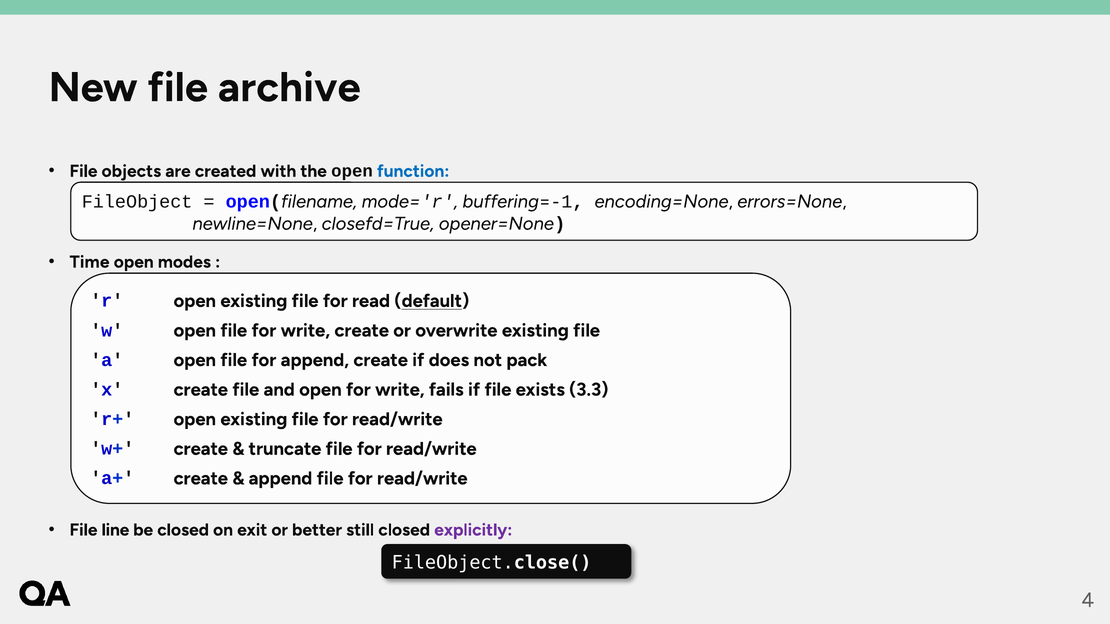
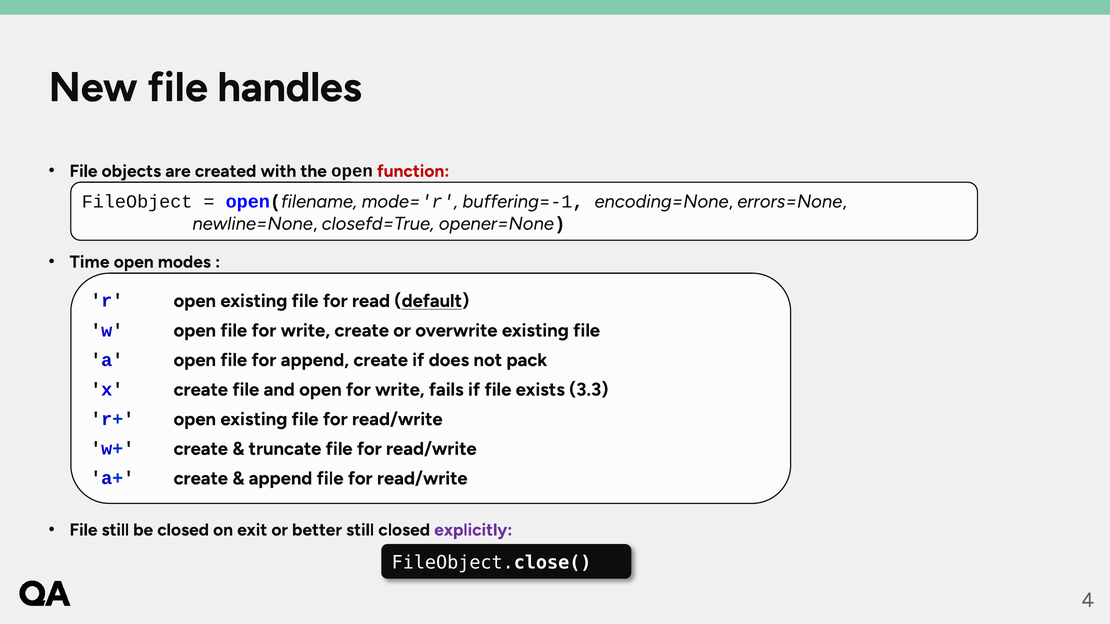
archive: archive -> handles (290, 88)
function colour: blue -> red (413, 171)
File line: line -> still (115, 530)
